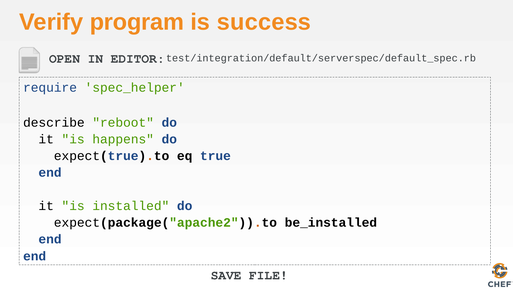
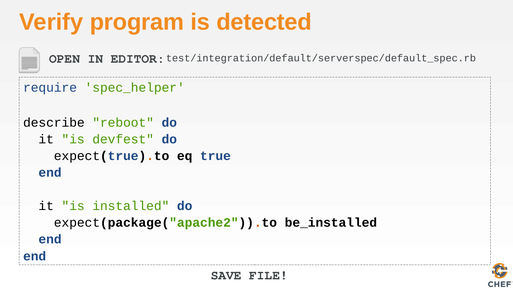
success: success -> detected (264, 22)
happens: happens -> devfest (123, 140)
